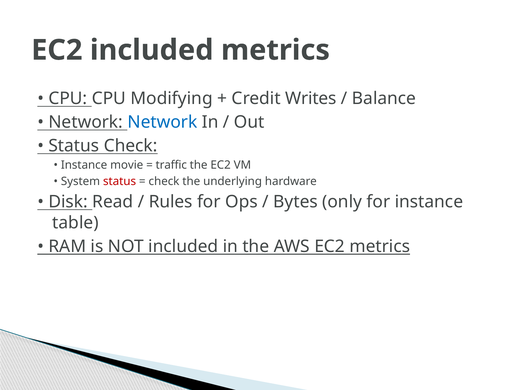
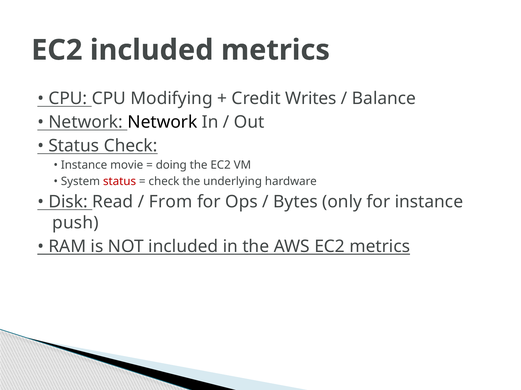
Network colour: blue -> black (162, 122)
traffic: traffic -> doing (171, 165)
Rules: Rules -> From (171, 202)
table: table -> push (75, 223)
